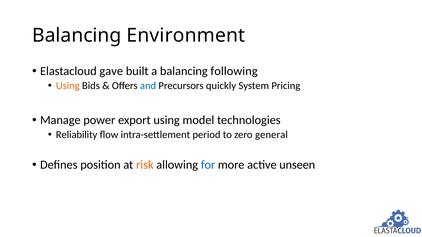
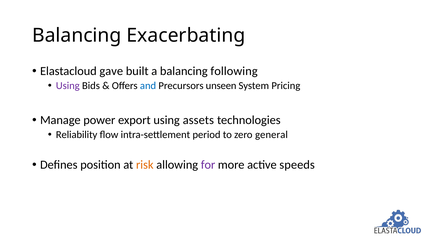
Environment: Environment -> Exacerbating (186, 35)
Using colour: orange -> purple (68, 86)
quickly: quickly -> unseen (221, 86)
model: model -> assets (198, 120)
for colour: blue -> purple (208, 165)
unseen: unseen -> speeds (297, 165)
